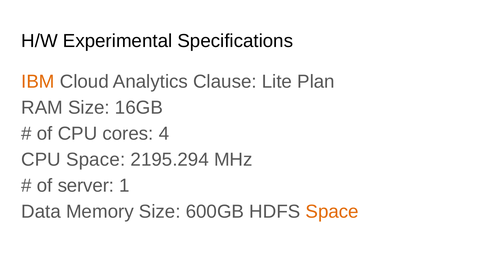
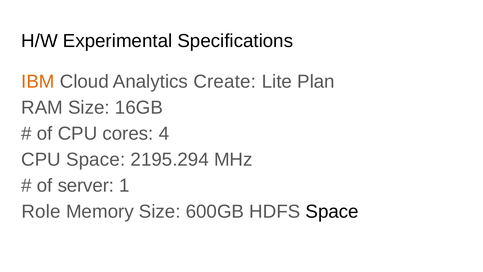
Clause: Clause -> Create (225, 82)
Data: Data -> Role (41, 211)
Space colour: orange -> black (332, 211)
